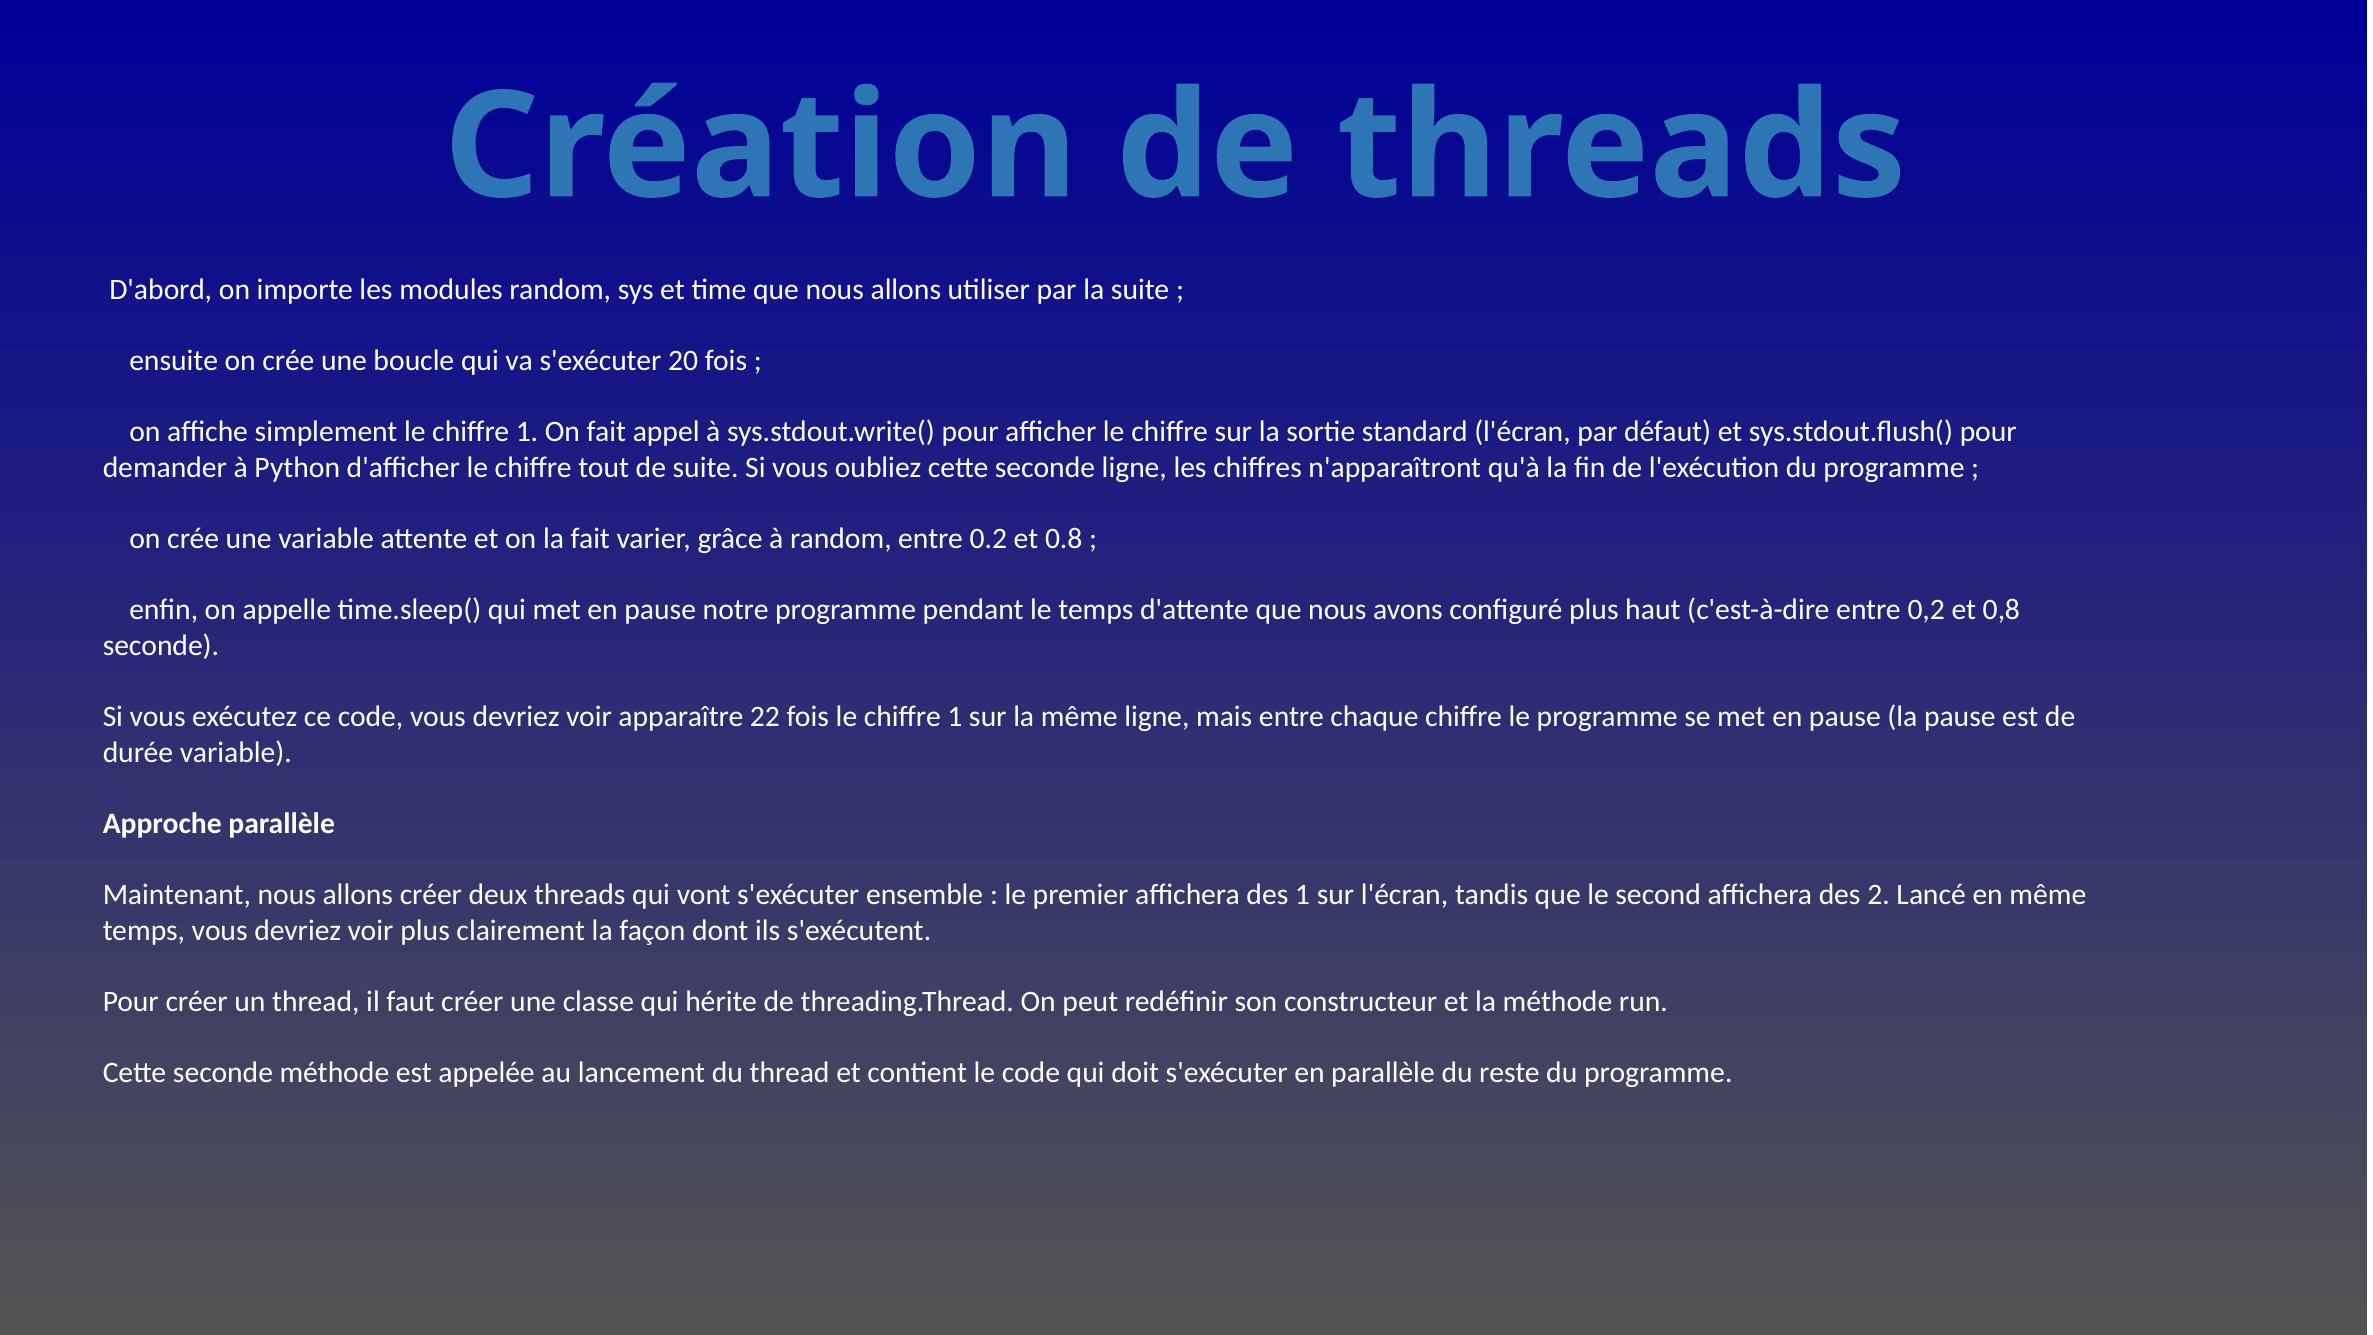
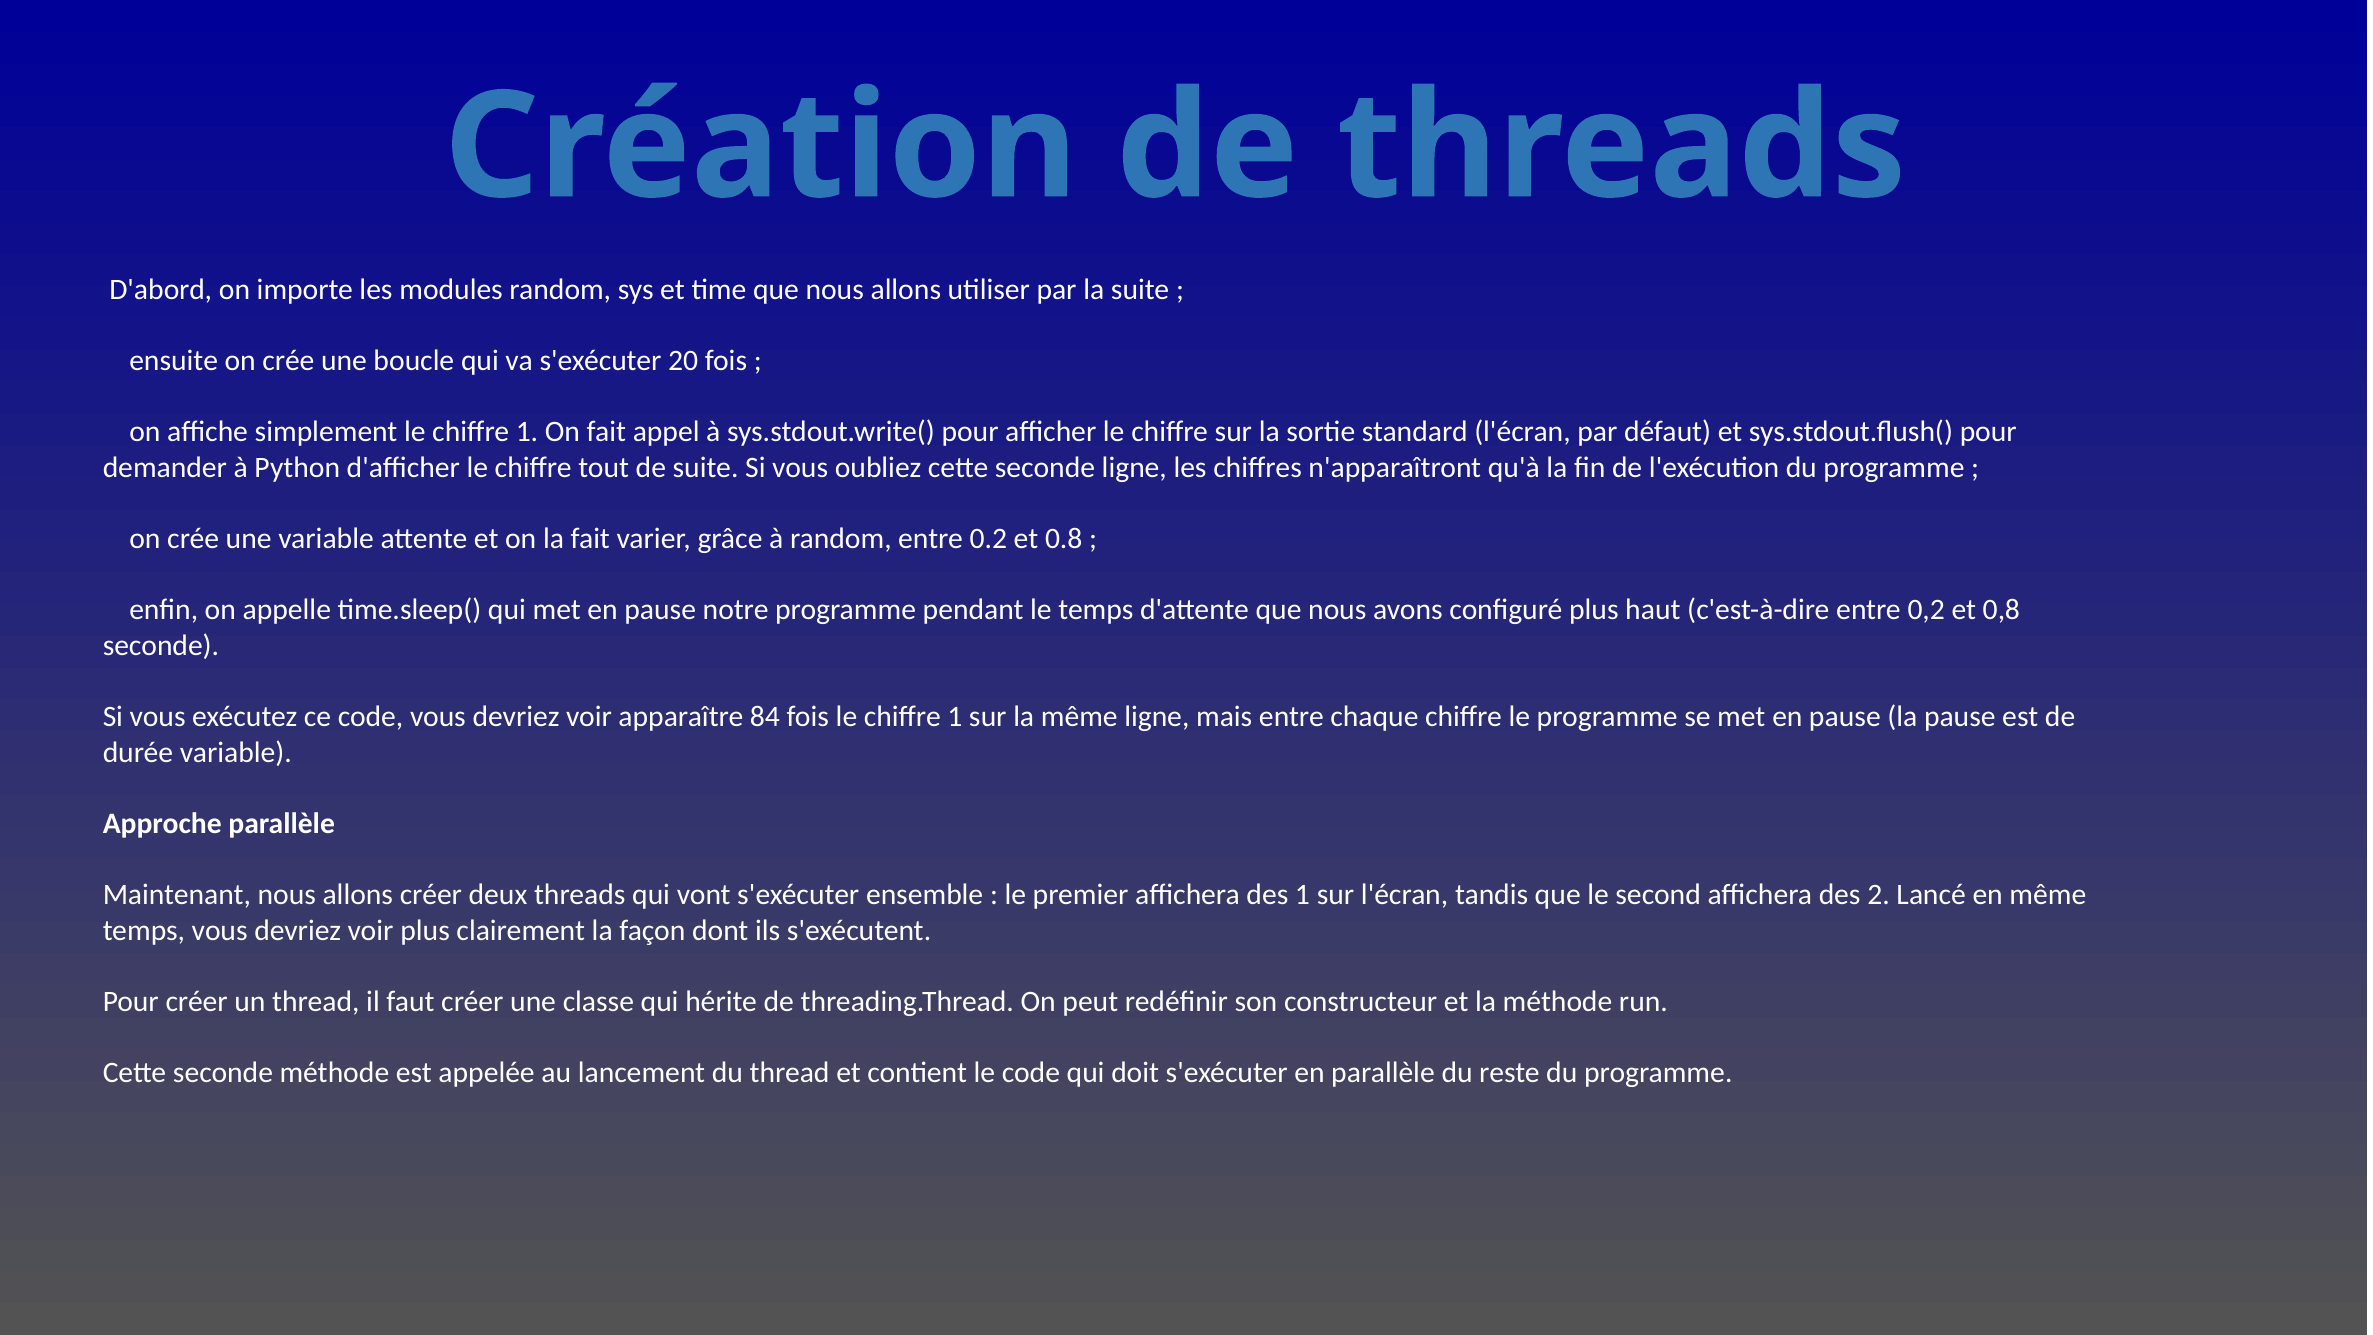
22: 22 -> 84 (765, 717)
